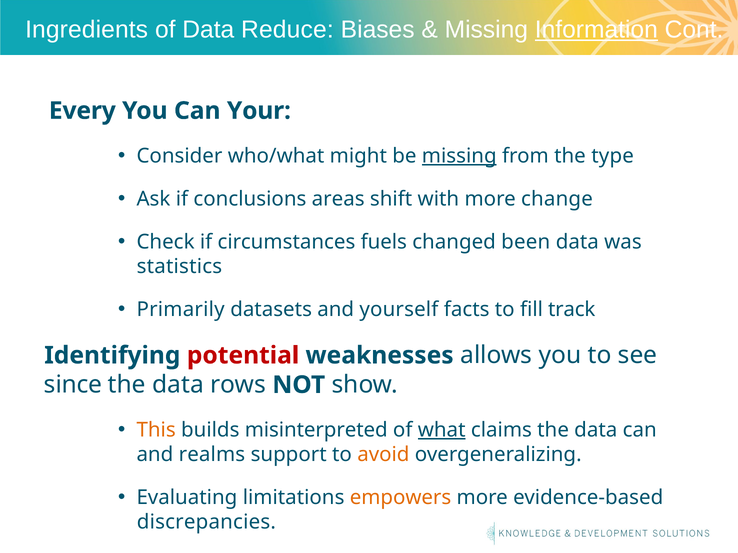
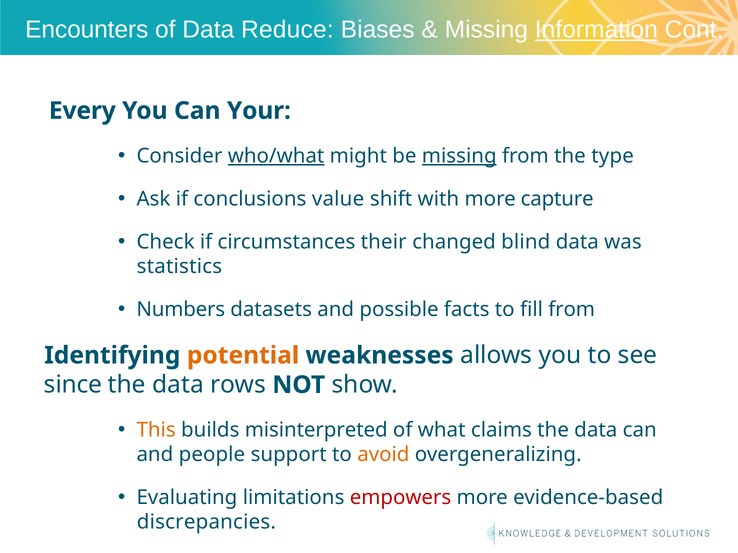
Ingredients: Ingredients -> Encounters (87, 30)
who/what underline: none -> present (276, 156)
areas: areas -> value (338, 199)
change: change -> capture (557, 199)
fuels: fuels -> their (384, 242)
been: been -> blind (526, 242)
Primarily: Primarily -> Numbers (181, 310)
yourself: yourself -> possible (399, 310)
fill track: track -> from (572, 310)
potential colour: red -> orange (243, 356)
what underline: present -> none (442, 430)
realms: realms -> people (212, 455)
empowers colour: orange -> red (401, 498)
